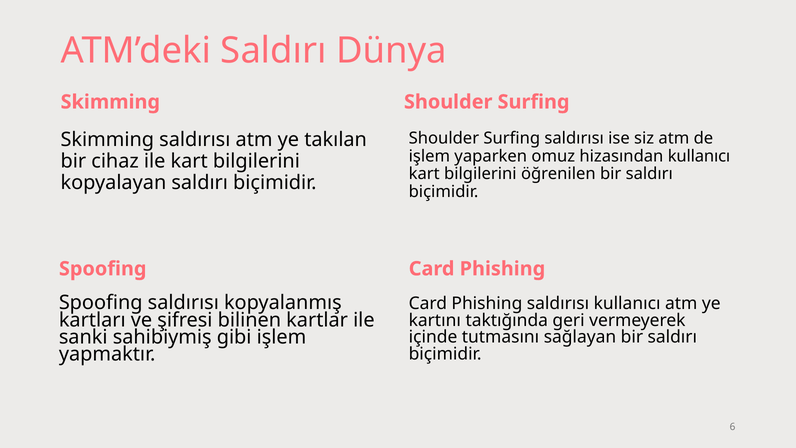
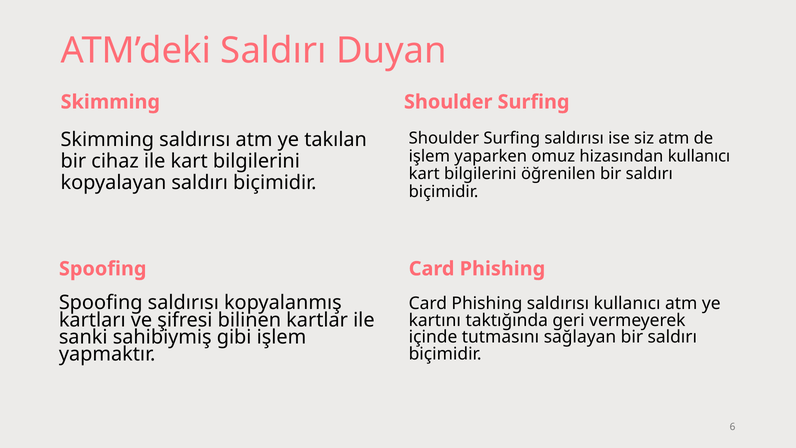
Dünya: Dünya -> Duyan (391, 51)
